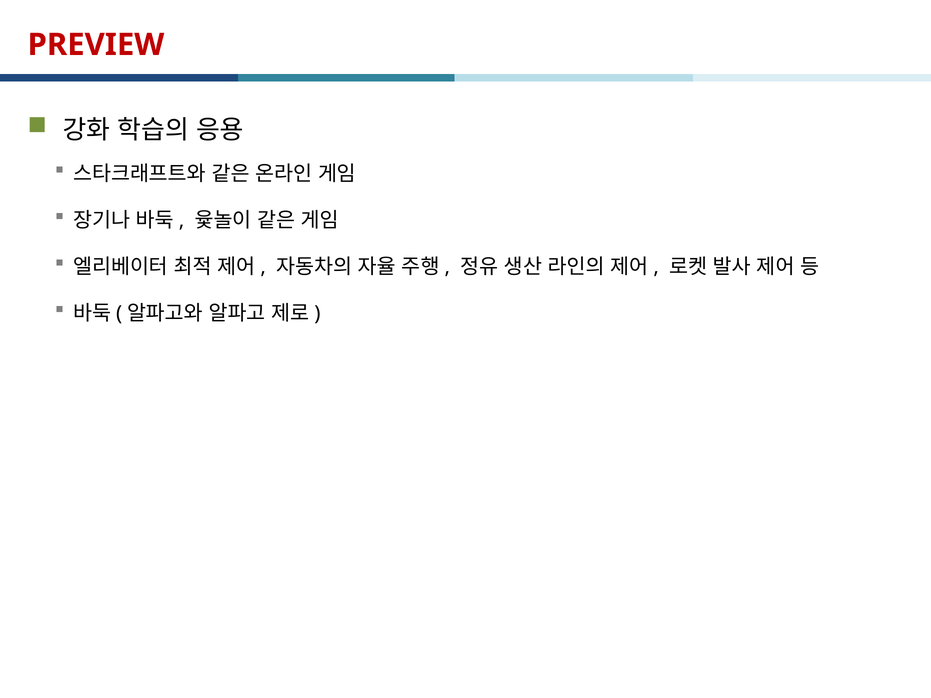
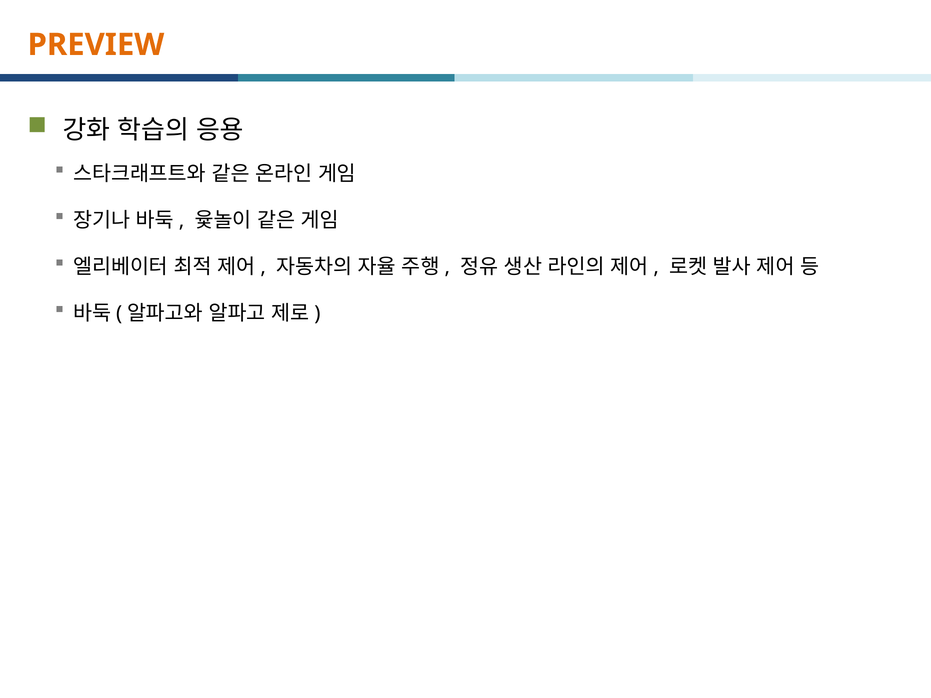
PREVIEW colour: red -> orange (96, 45)
